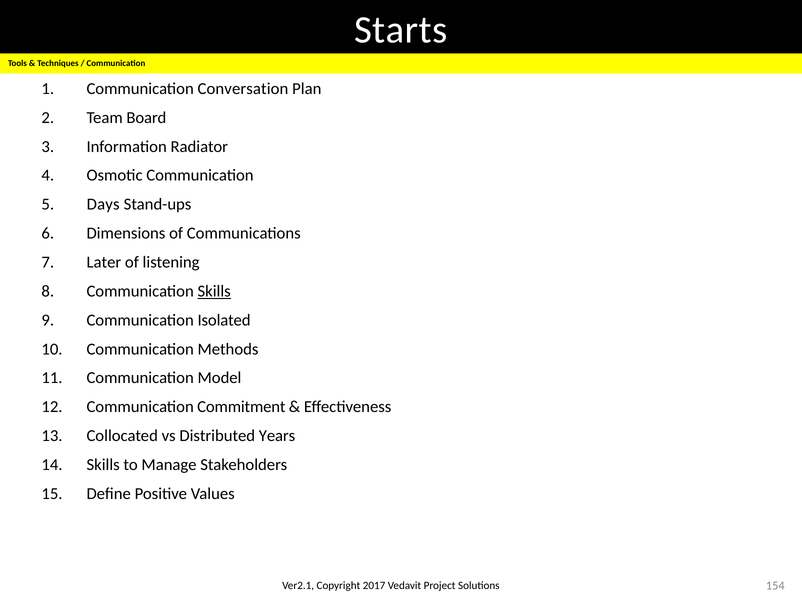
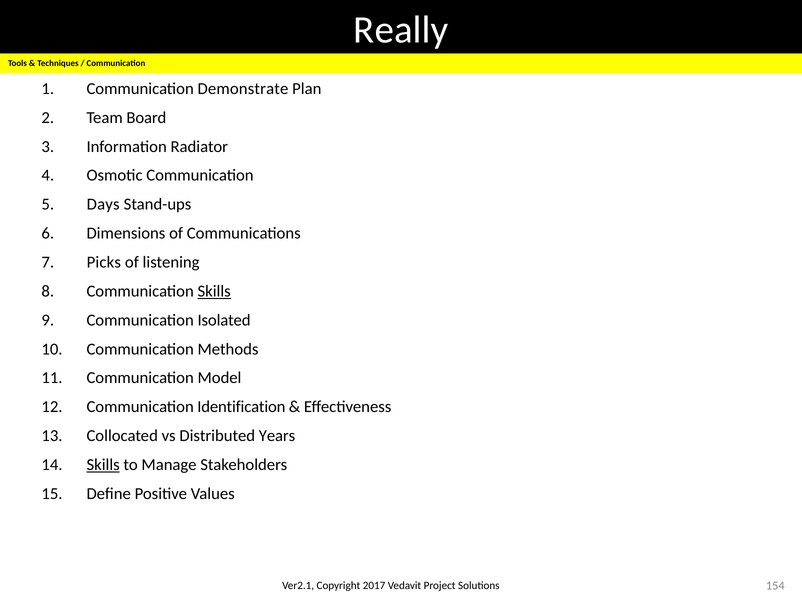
Starts: Starts -> Really (401, 30)
Conversation: Conversation -> Demonstrate (243, 89)
Later: Later -> Picks (104, 262)
Commitment: Commitment -> Identification (241, 407)
Skills underline: none -> present (103, 465)
